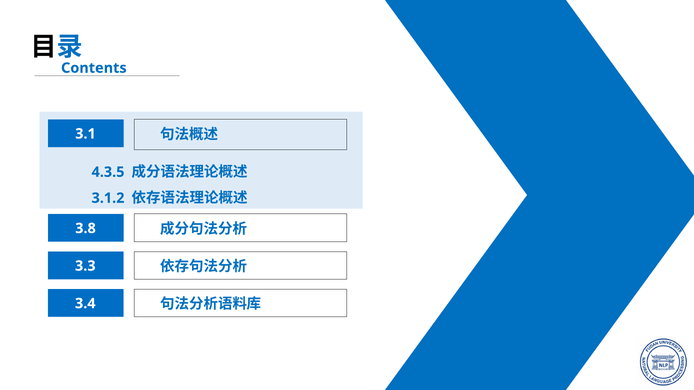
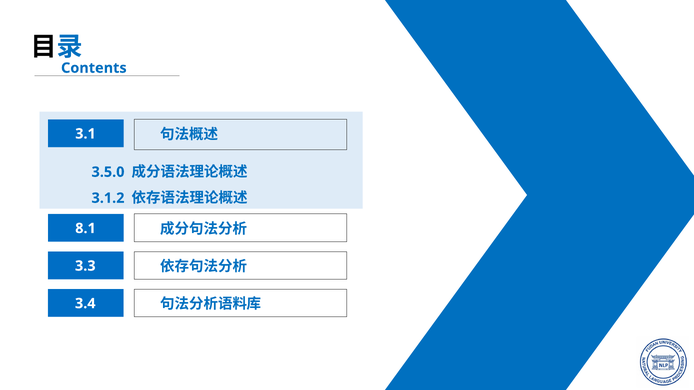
4.3.5: 4.3.5 -> 3.5.0 (108, 172)
3.8: 3.8 -> 8.1 (86, 229)
